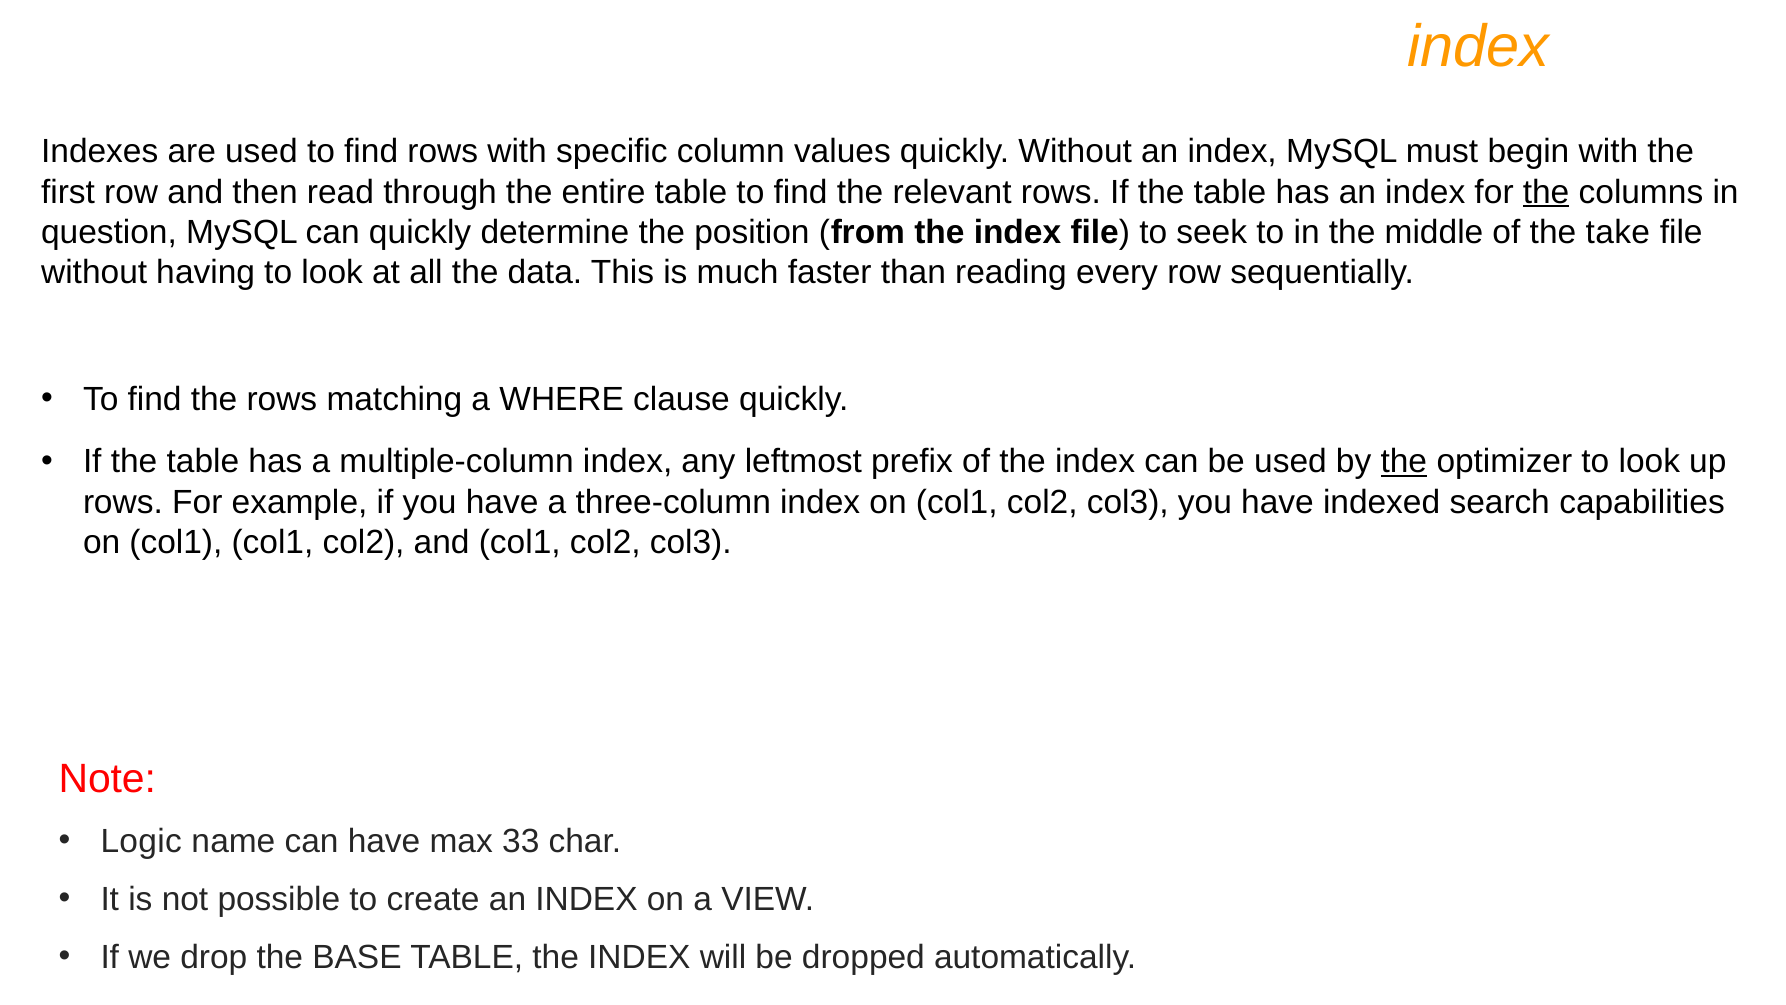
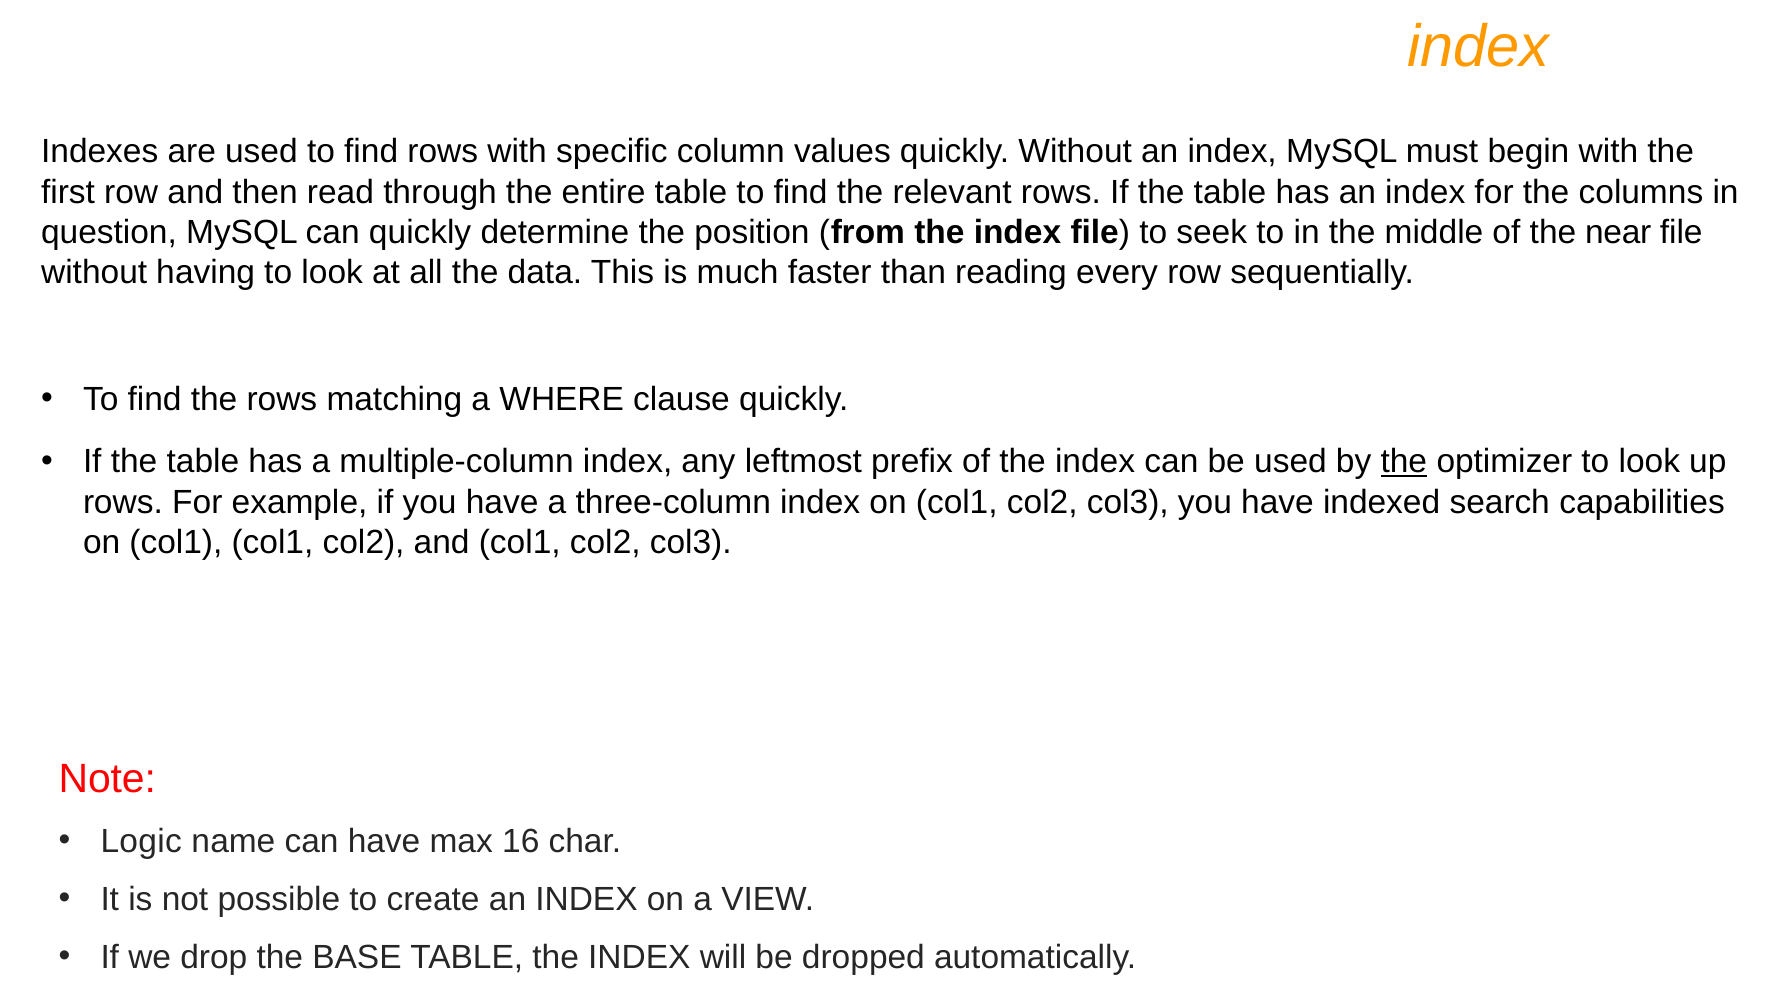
the underline: present -> none (1546, 192)
take: take -> near (1618, 232)
33: 33 -> 16 (521, 841)
